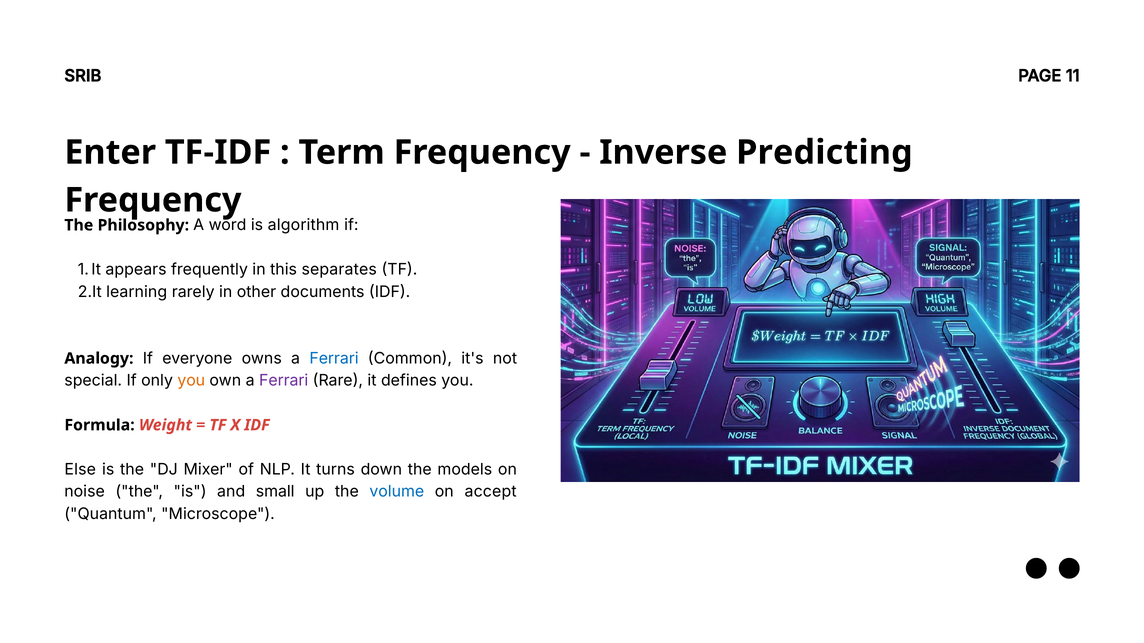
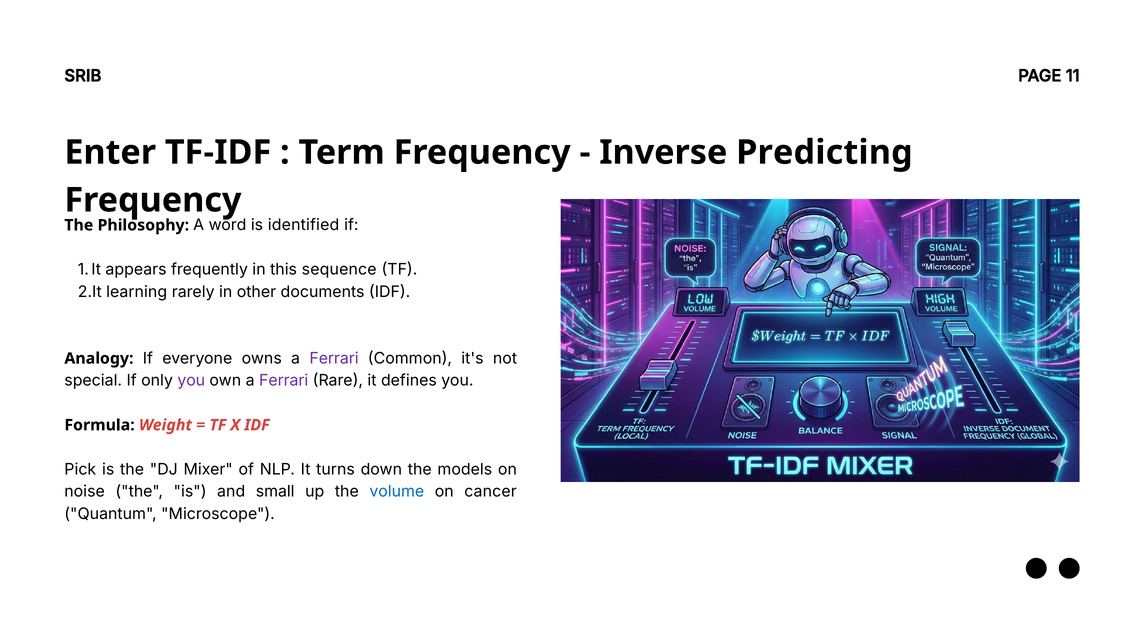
algorithm: algorithm -> identified (304, 225)
separates: separates -> sequence (339, 270)
Ferrari colour: blue -> purple (334, 359)
you colour: orange -> purple (191, 381)
Else: Else -> Pick (80, 470)
accept: accept -> cancer (491, 492)
